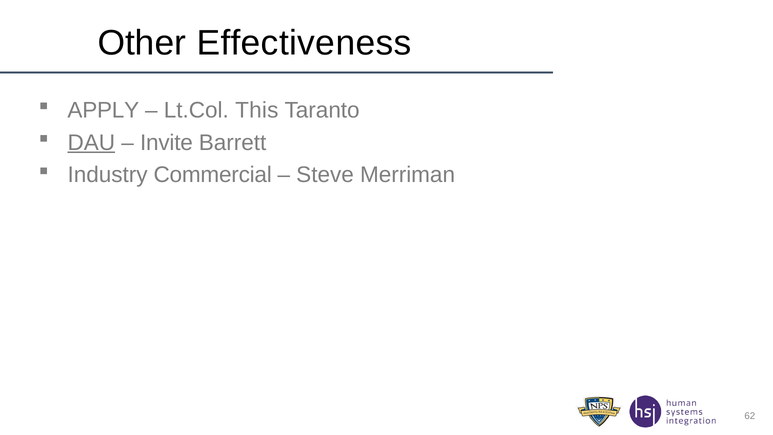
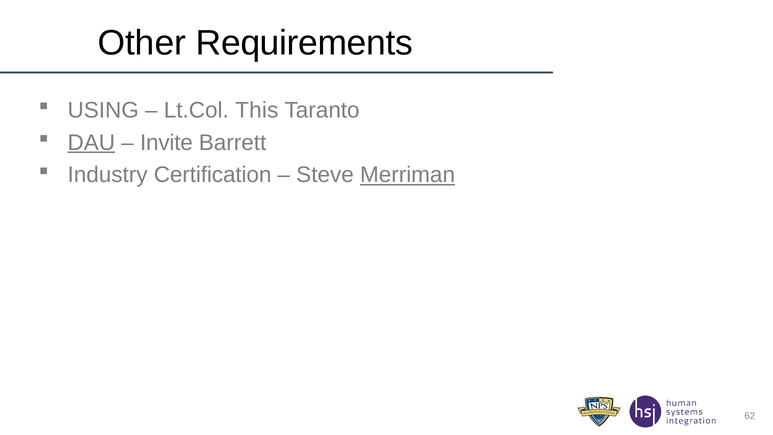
Effectiveness: Effectiveness -> Requirements (304, 43)
APPLY: APPLY -> USING (103, 110)
Commercial: Commercial -> Certification (213, 175)
Merriman underline: none -> present (408, 175)
